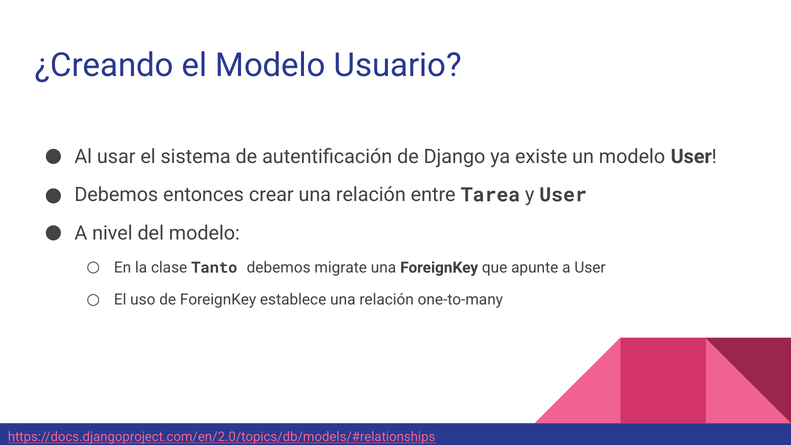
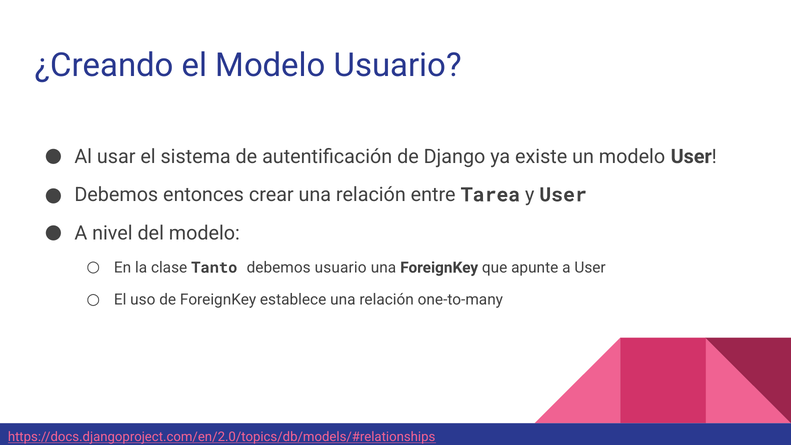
debemos migrate: migrate -> usuario (341, 268)
